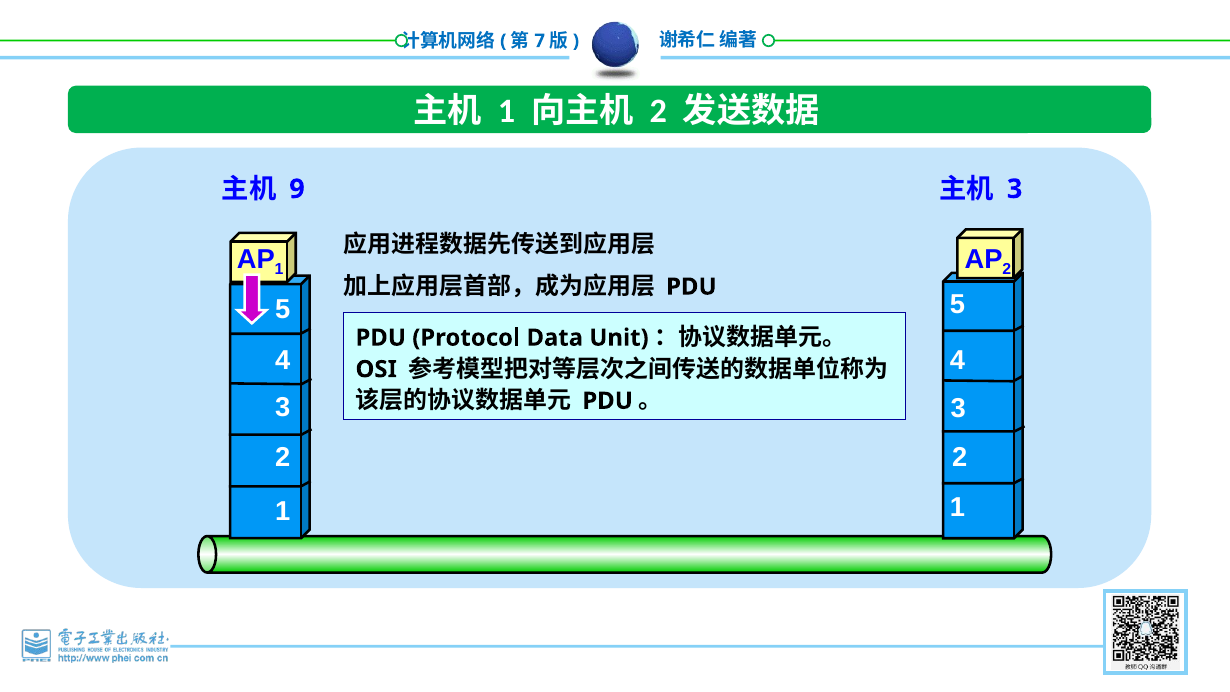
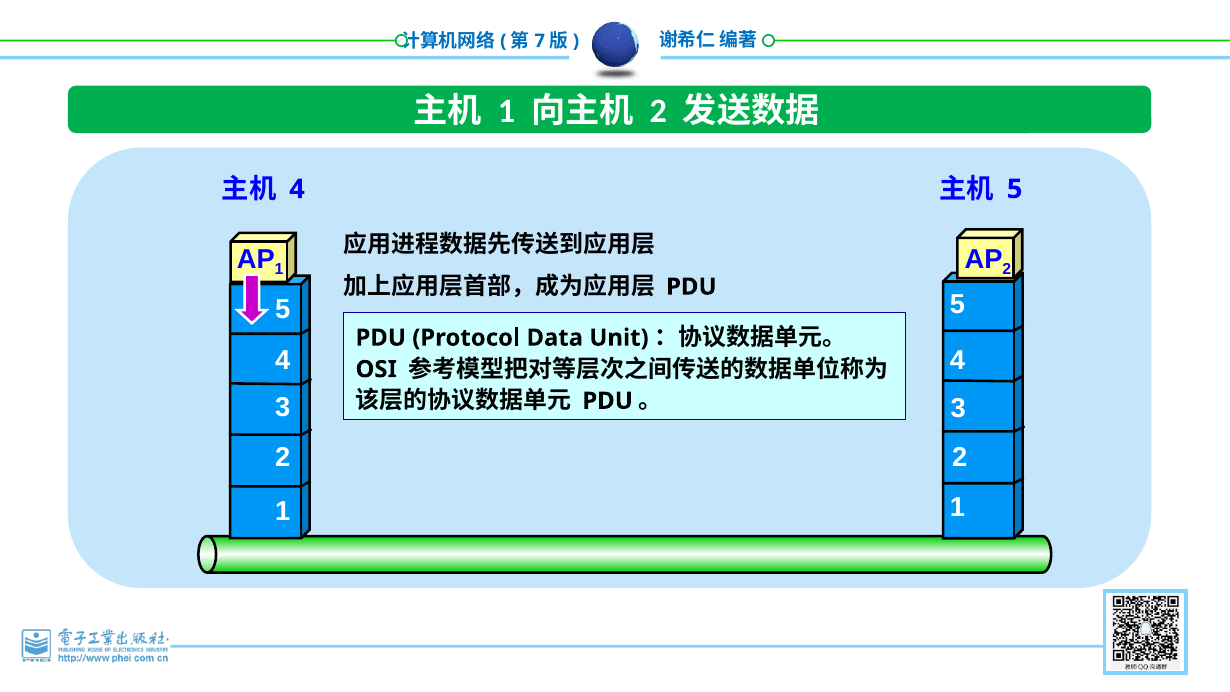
9: 9 -> 4 (297, 189)
3: 3 -> 5 (1015, 189)
